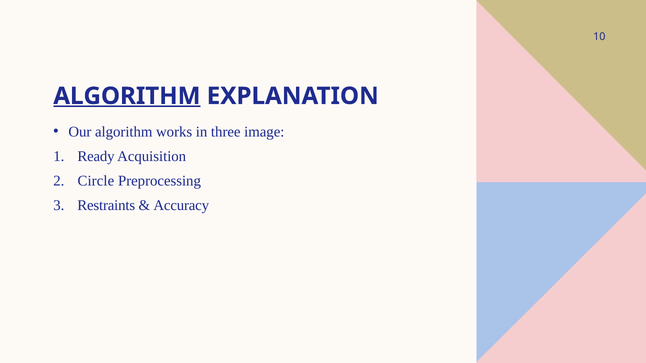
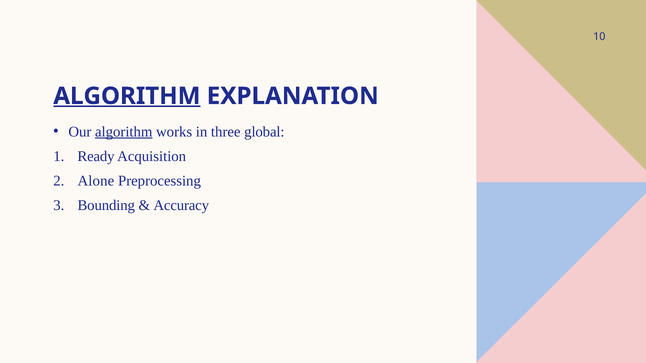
algorithm underline: none -> present (124, 132)
image: image -> global (264, 132)
Circle: Circle -> Alone (96, 181)
Restraints: Restraints -> Bounding (106, 205)
